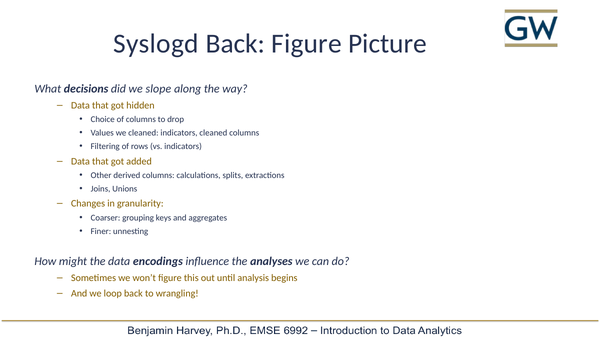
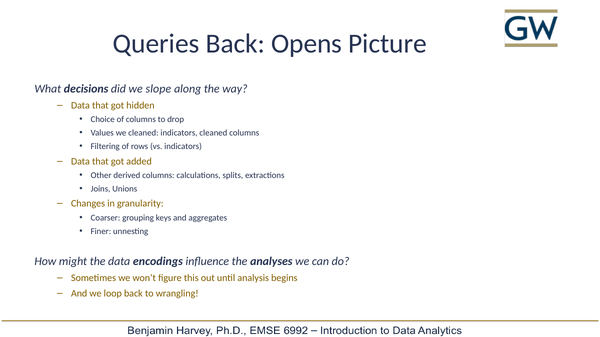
Syslogd: Syslogd -> Queries (156, 44)
Back Figure: Figure -> Opens (307, 44)
